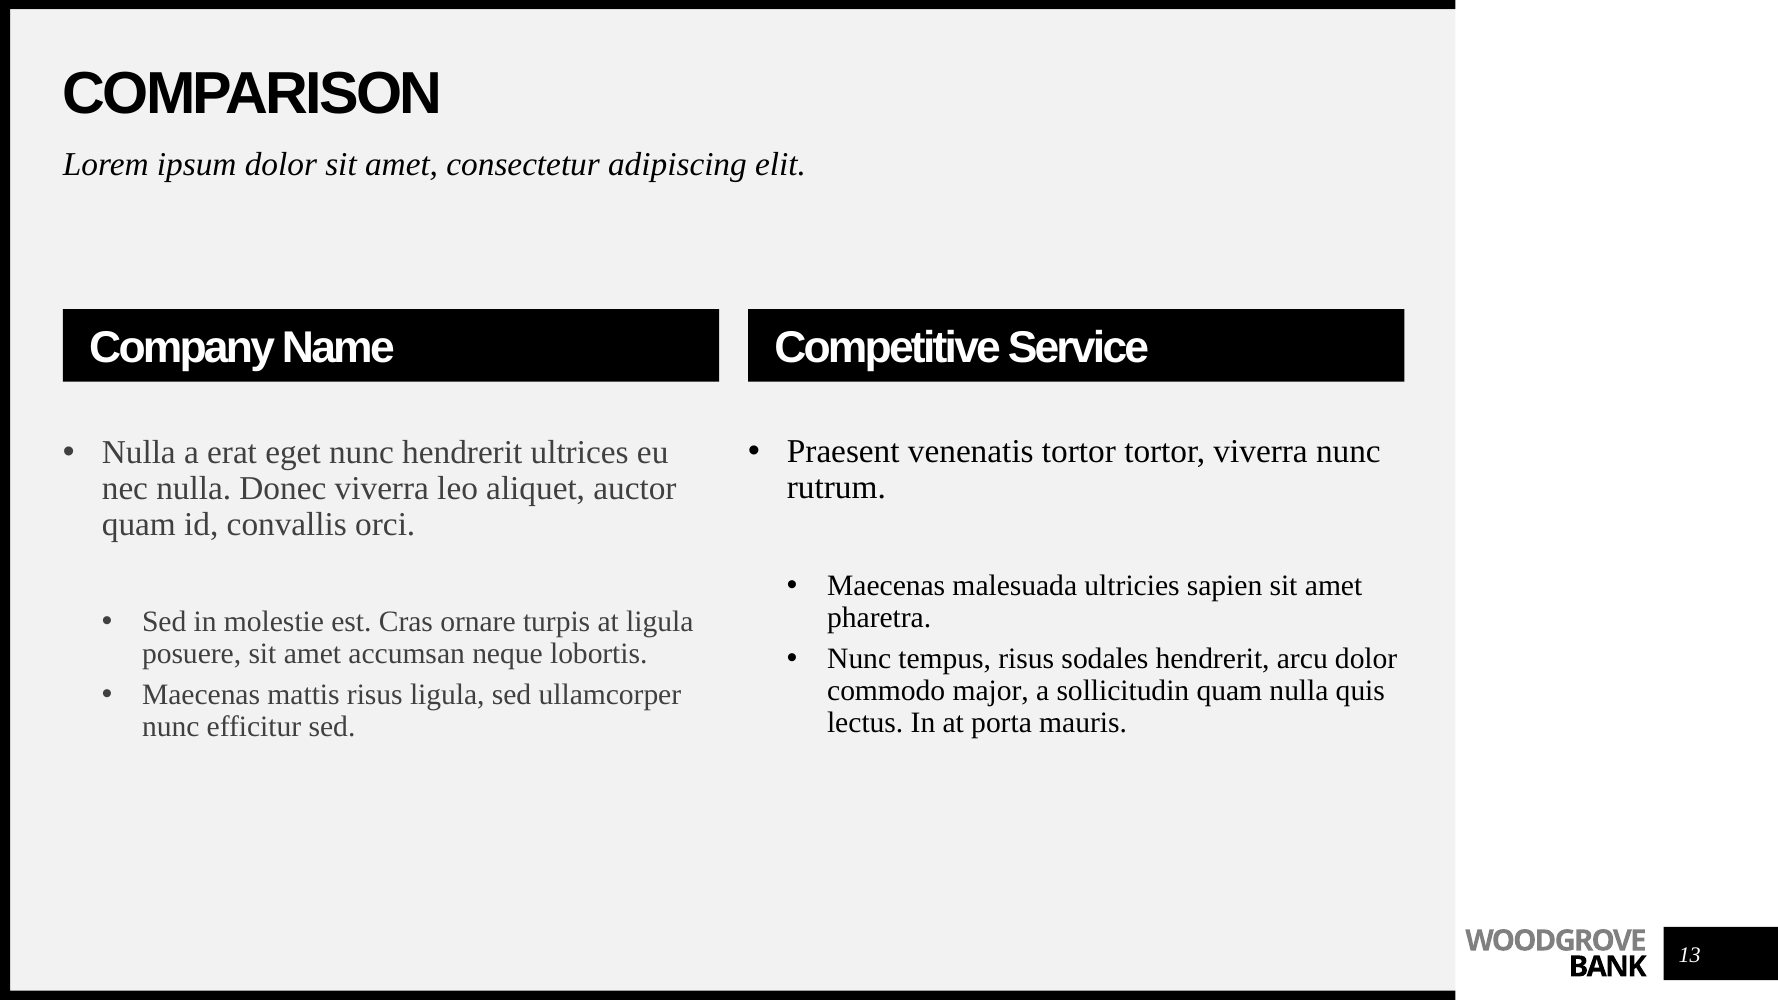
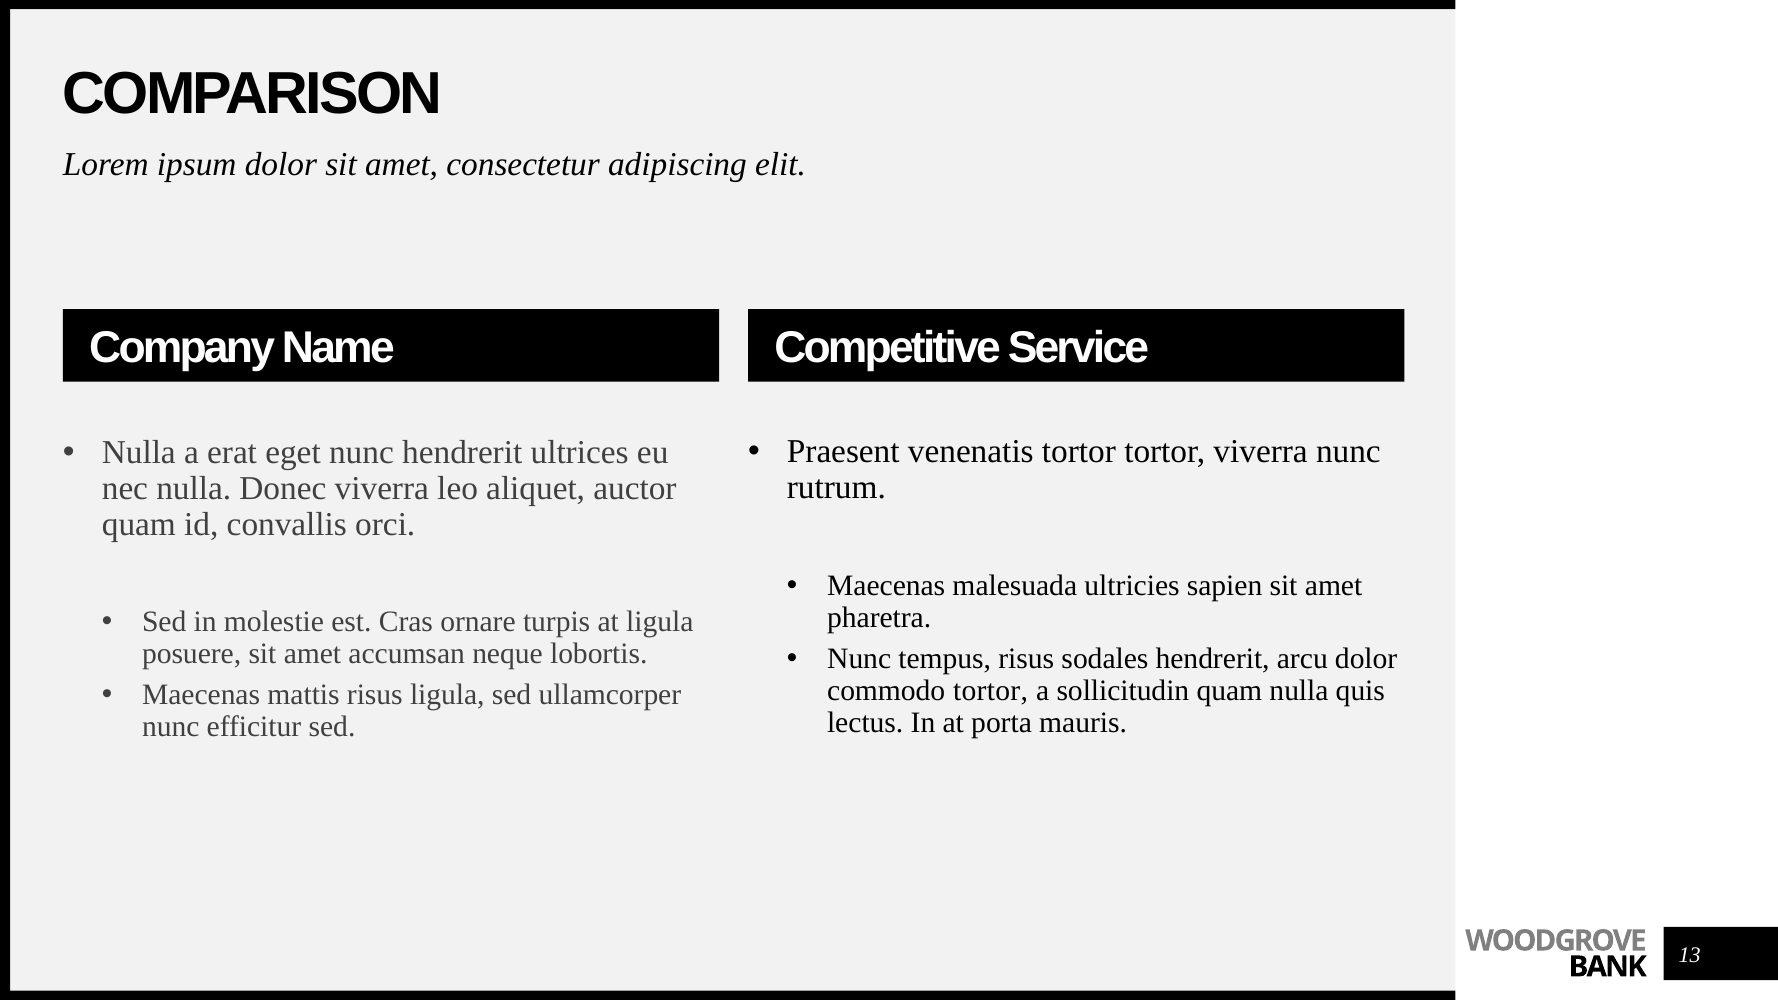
commodo major: major -> tortor (991, 691)
